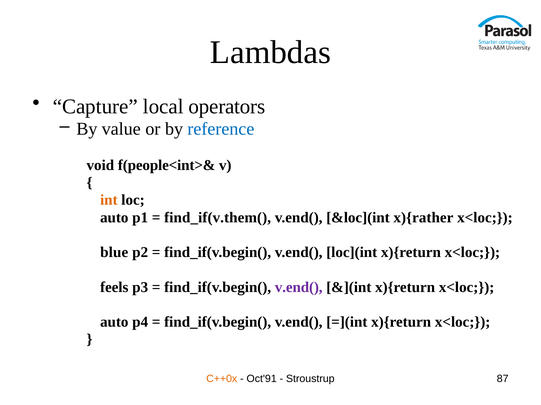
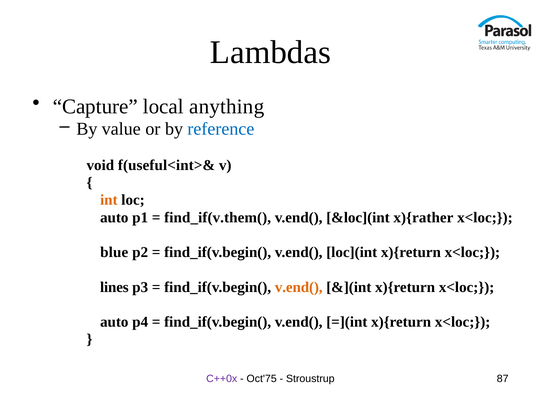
operators: operators -> anything (227, 107)
f(people<int>&: f(people<int>& -> f(useful<int>& (166, 166)
feels: feels -> lines (114, 288)
v.end( colour: purple -> orange (299, 288)
C++0x colour: orange -> purple (222, 379)
Oct'91: Oct'91 -> Oct'75 (262, 379)
